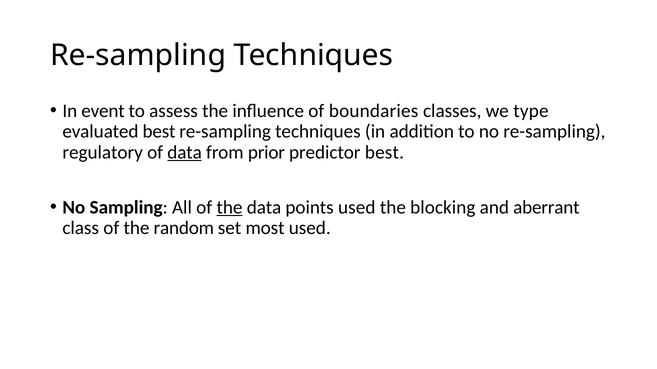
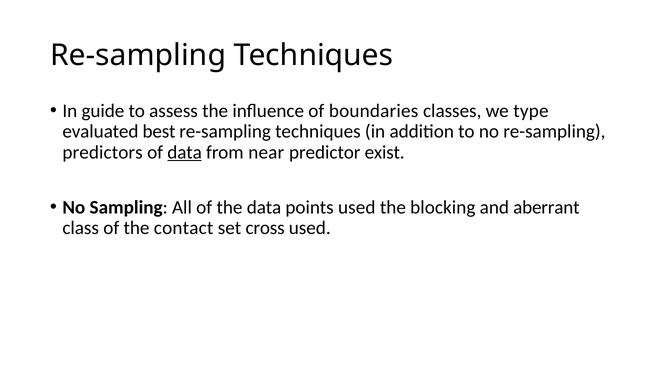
event: event -> guide (103, 111)
regulatory: regulatory -> predictors (103, 152)
prior: prior -> near (266, 152)
predictor best: best -> exist (385, 152)
the underline: present -> none (229, 208)
random: random -> contact (184, 228)
most: most -> cross (265, 228)
